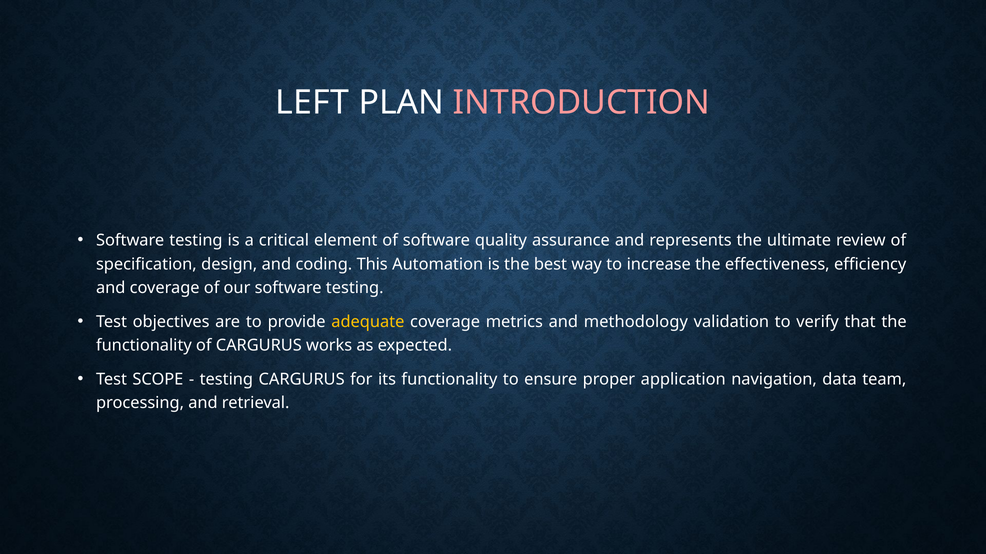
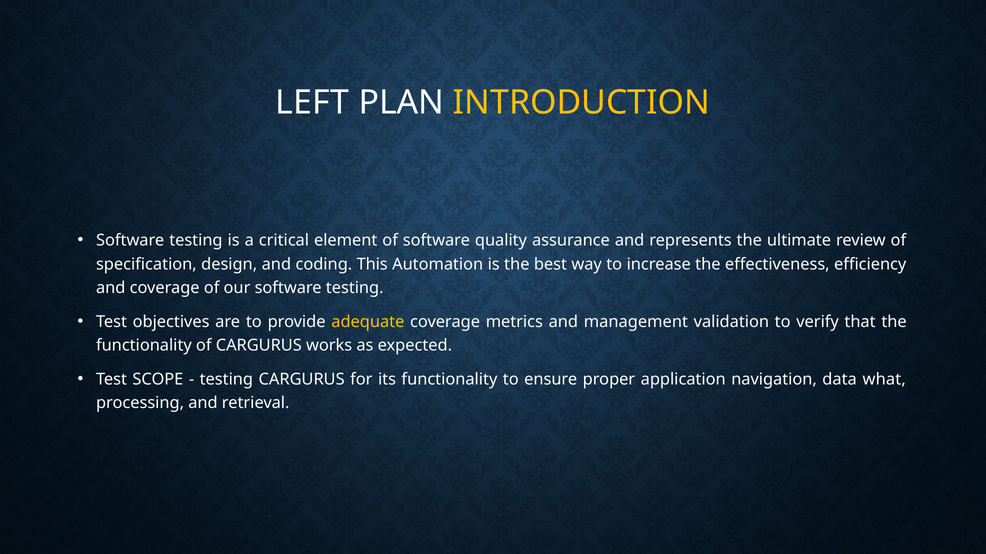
INTRODUCTION colour: pink -> yellow (581, 103)
methodology: methodology -> management (636, 322)
team: team -> what (884, 380)
